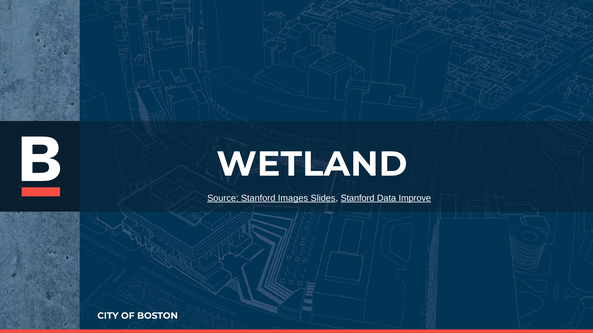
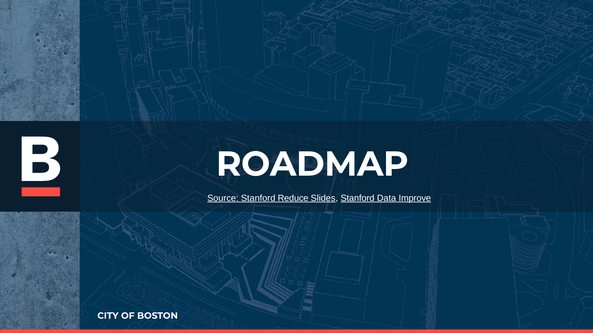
WETLAND: WETLAND -> ROADMAP (312, 164)
Images: Images -> Reduce (293, 198)
